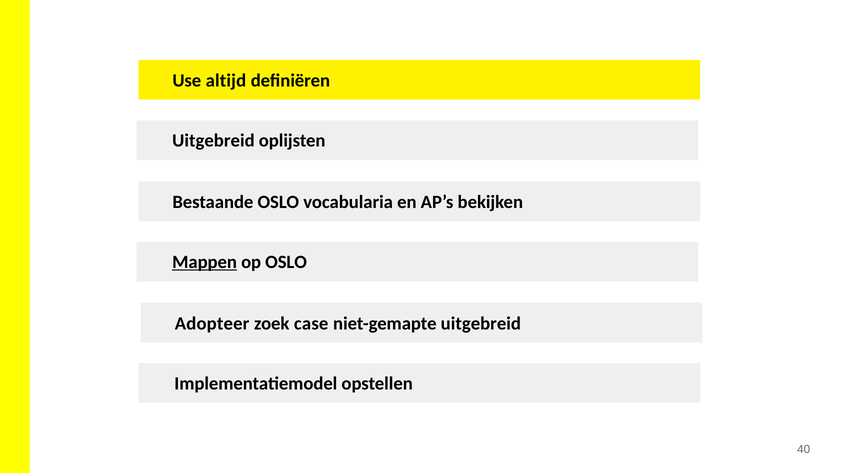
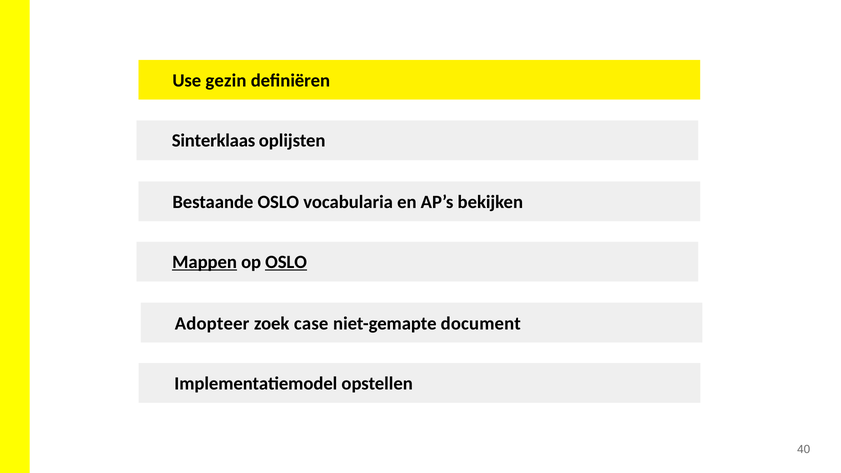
altijd: altijd -> gezin (226, 81)
Uitgebreid: Uitgebreid -> Sinterklaas (214, 141)
OSLO underline: none -> present (286, 262)
niet-gemapte uitgebreid: uitgebreid -> document (481, 324)
